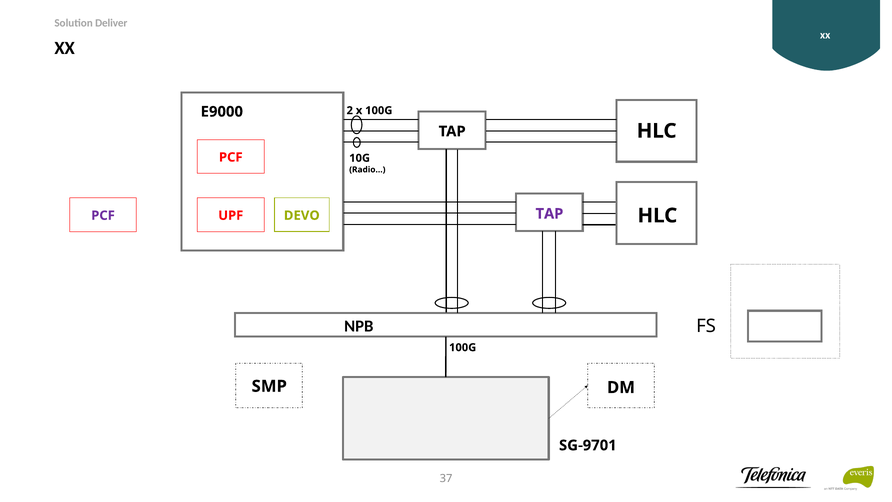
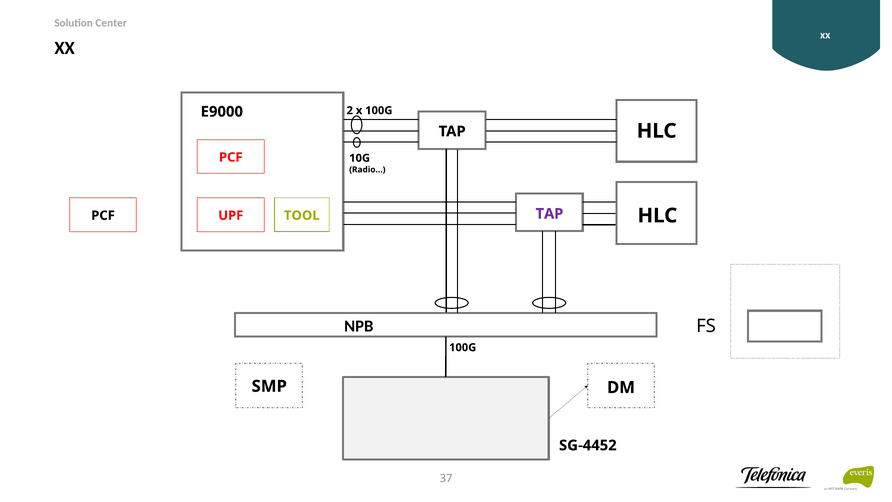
Deliver: Deliver -> Center (111, 23)
PCF colour: purple -> black (103, 215)
DEVO: DEVO -> TOOL (302, 215)
SG-9701: SG-9701 -> SG-4452 (588, 445)
